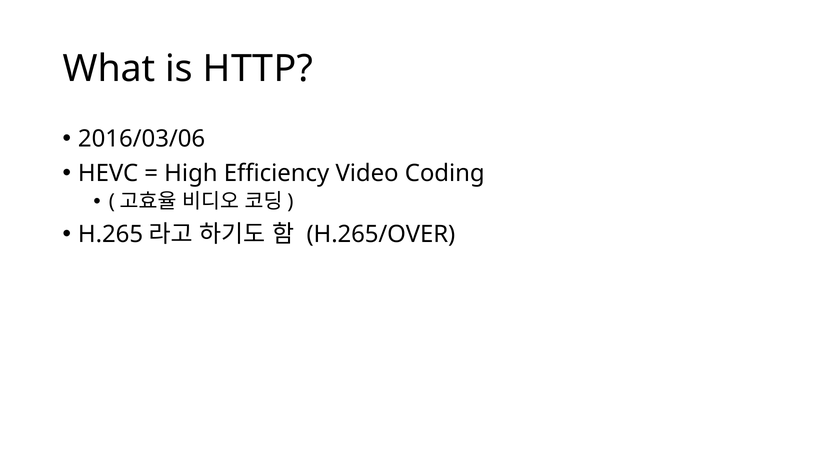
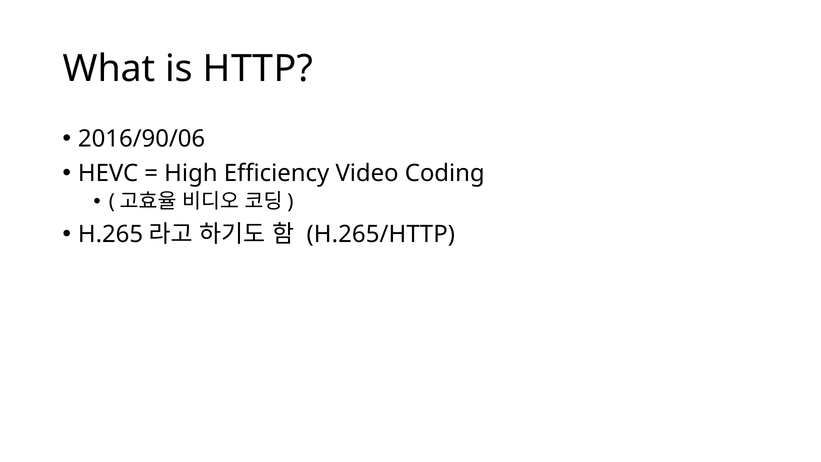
2016/03/06: 2016/03/06 -> 2016/90/06 (142, 139)
H.265/OVER: H.265/OVER -> H.265/HTTP (381, 234)
